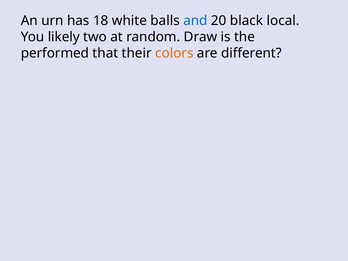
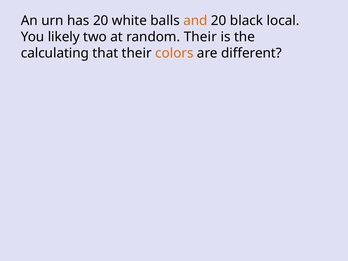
has 18: 18 -> 20 (101, 21)
and colour: blue -> orange (195, 21)
random Draw: Draw -> Their (200, 37)
performed: performed -> calculating (55, 53)
